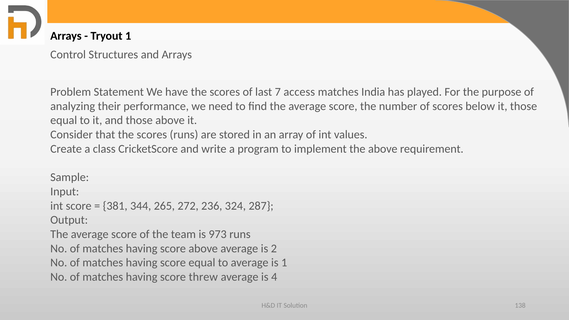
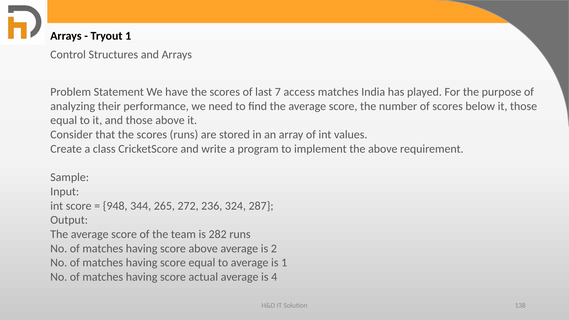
381: 381 -> 948 (115, 206)
973: 973 -> 282 (218, 234)
threw: threw -> actual (203, 277)
